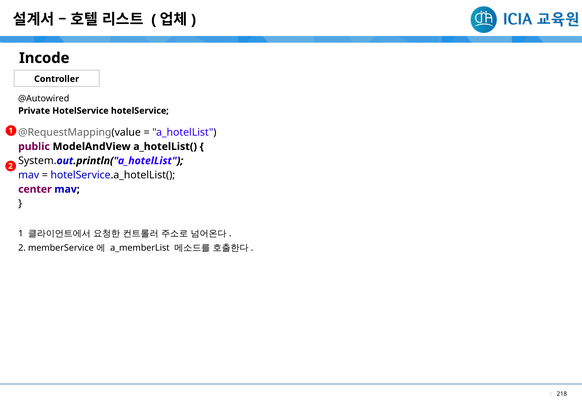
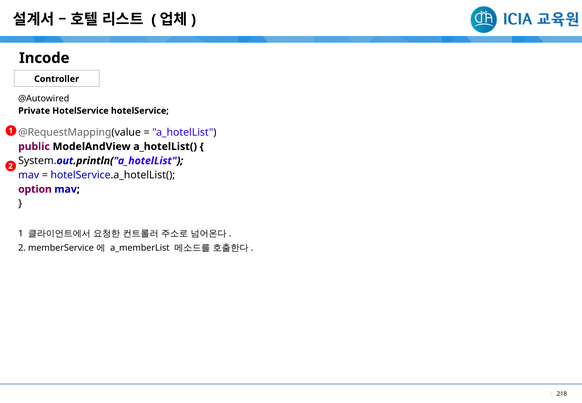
center: center -> option (35, 189)
